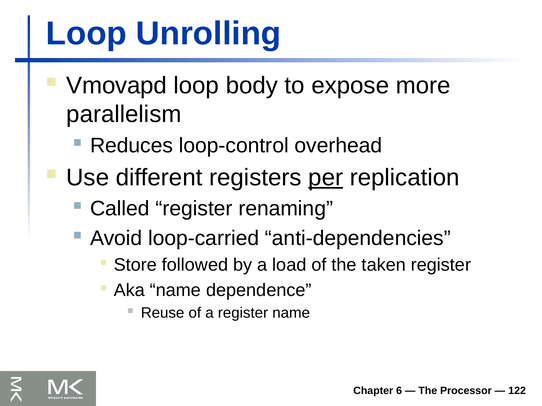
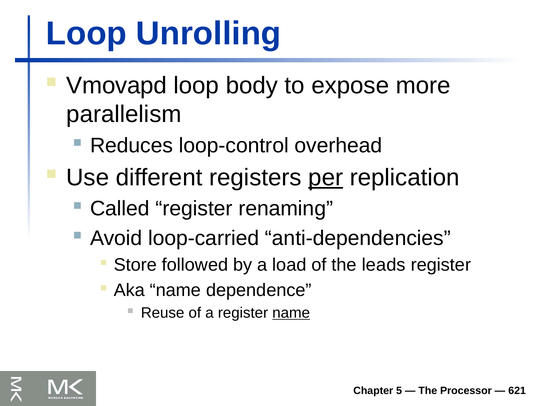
taken: taken -> leads (384, 265)
name underline: none -> present (291, 313)
6: 6 -> 5 (399, 391)
122: 122 -> 621 (517, 391)
